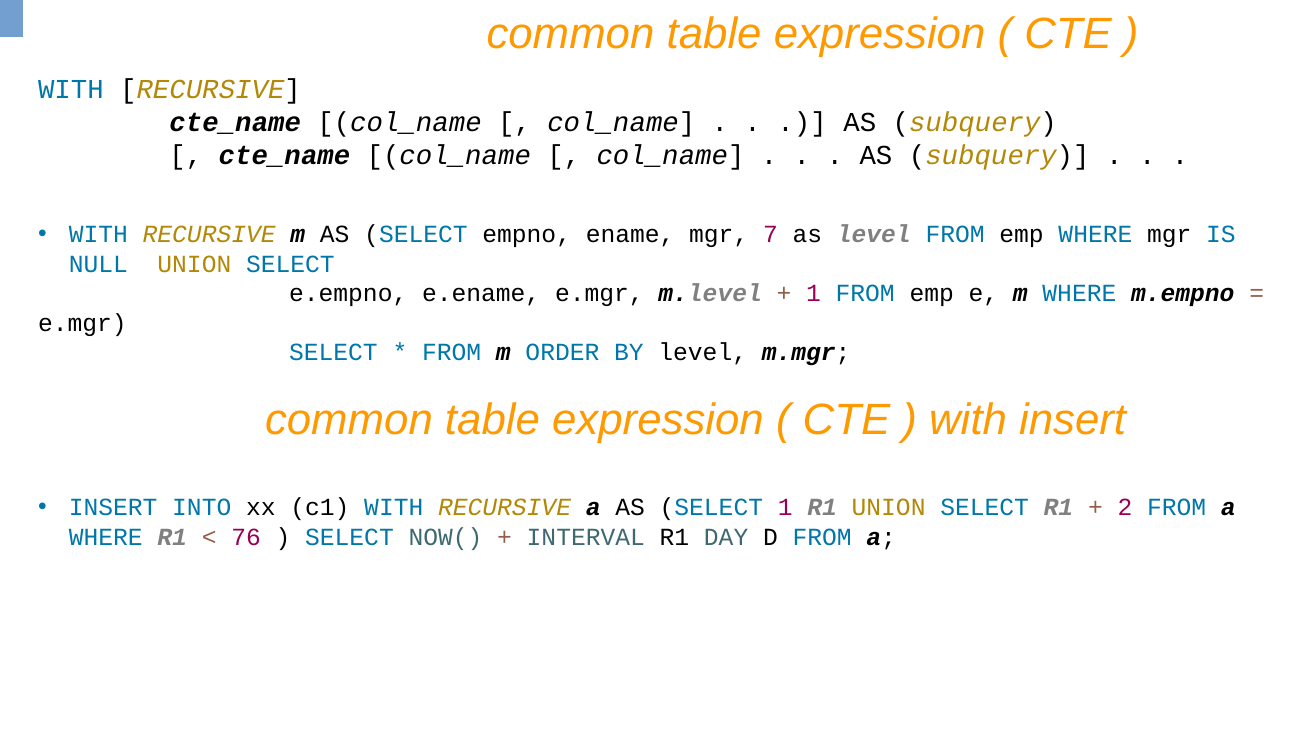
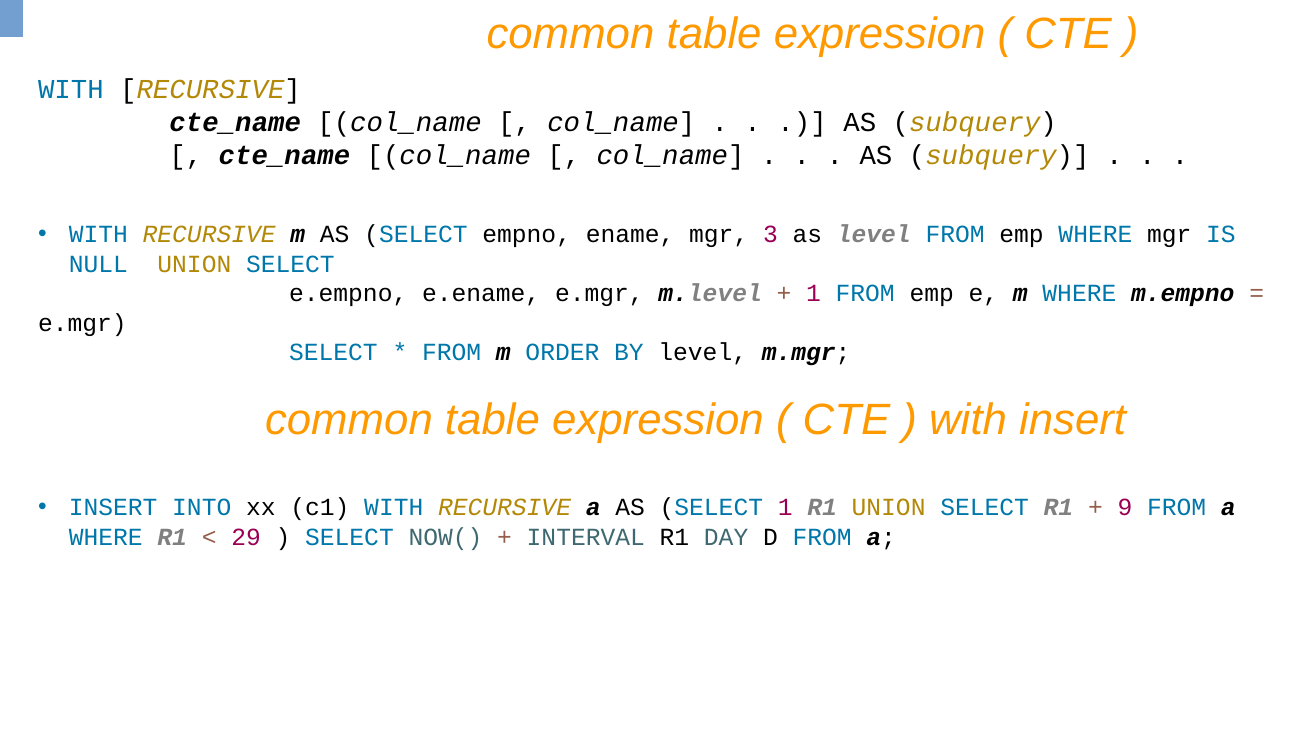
7: 7 -> 3 (770, 234)
2: 2 -> 9 (1125, 507)
76: 76 -> 29 (246, 537)
